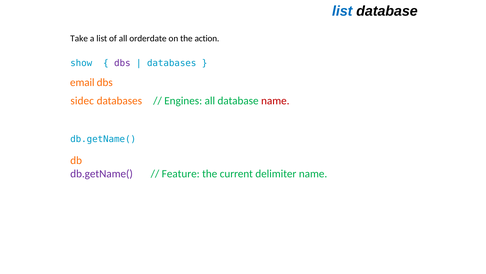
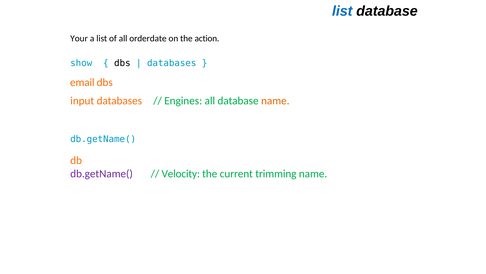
Take: Take -> Your (79, 38)
dbs colour: purple -> black (122, 63)
sidec: sidec -> input (82, 101)
name colour: red -> orange (275, 101)
Feature: Feature -> Velocity (181, 174)
delimiter: delimiter -> trimming (276, 174)
